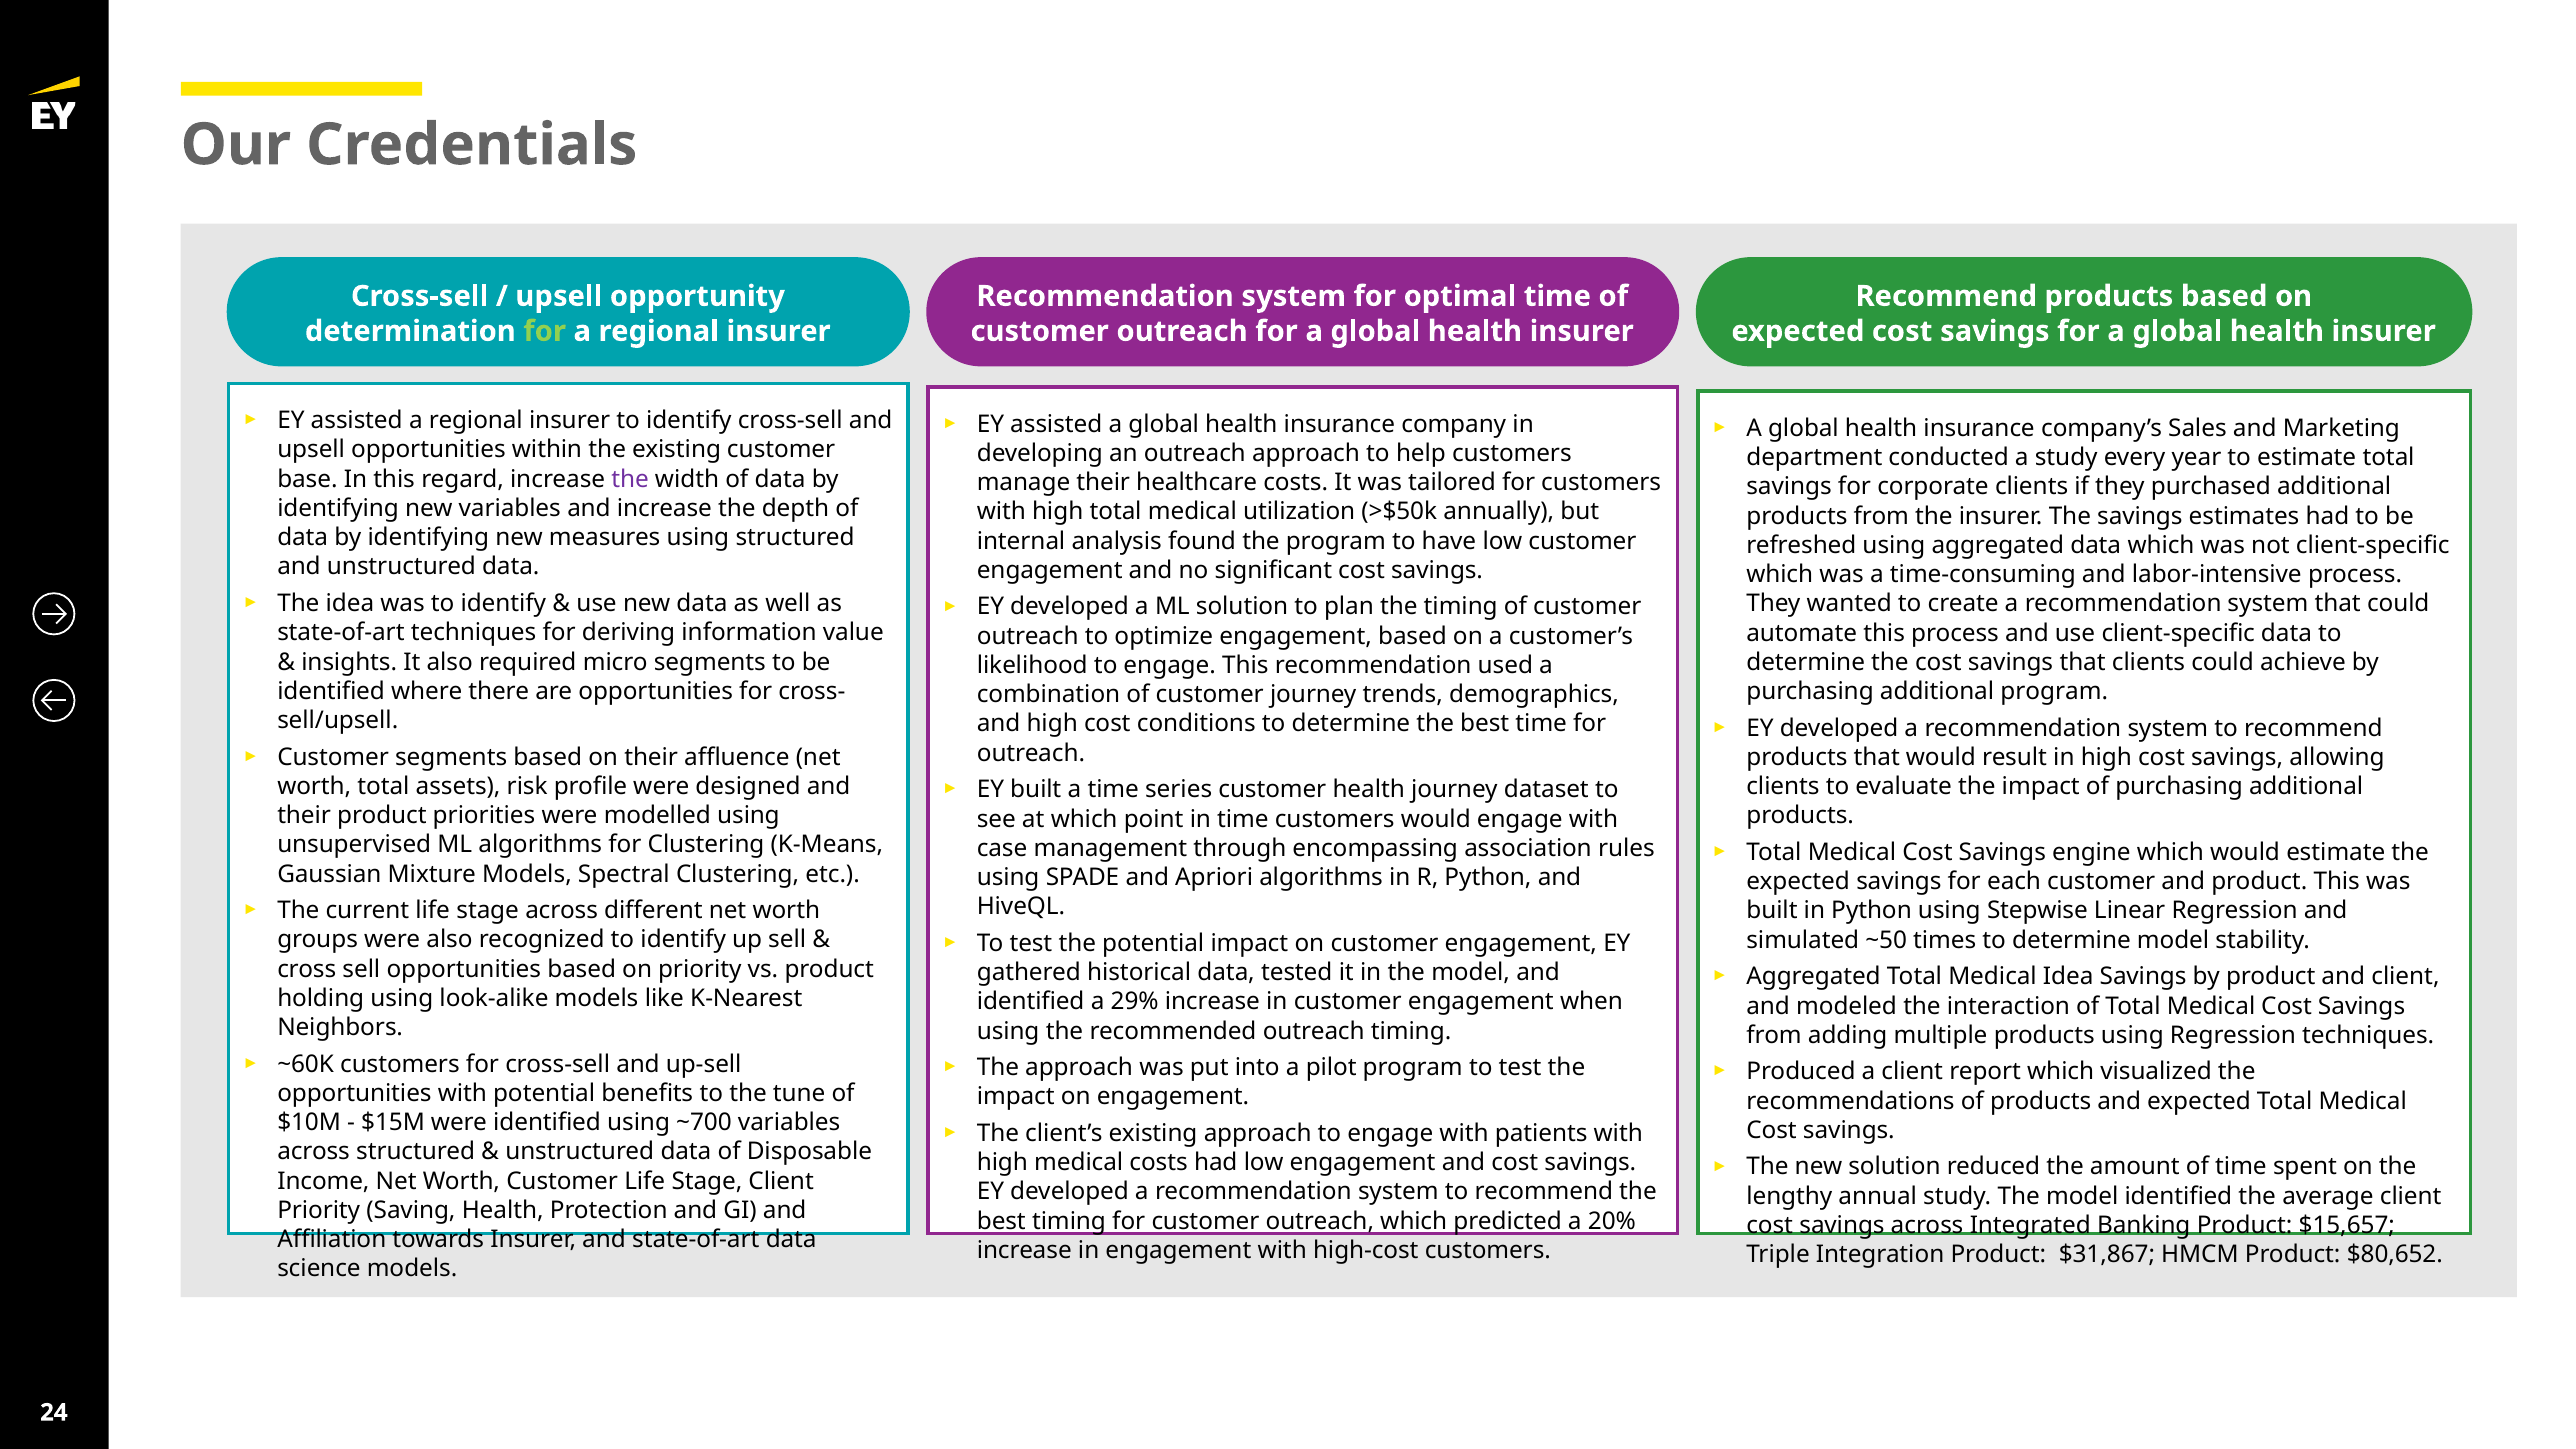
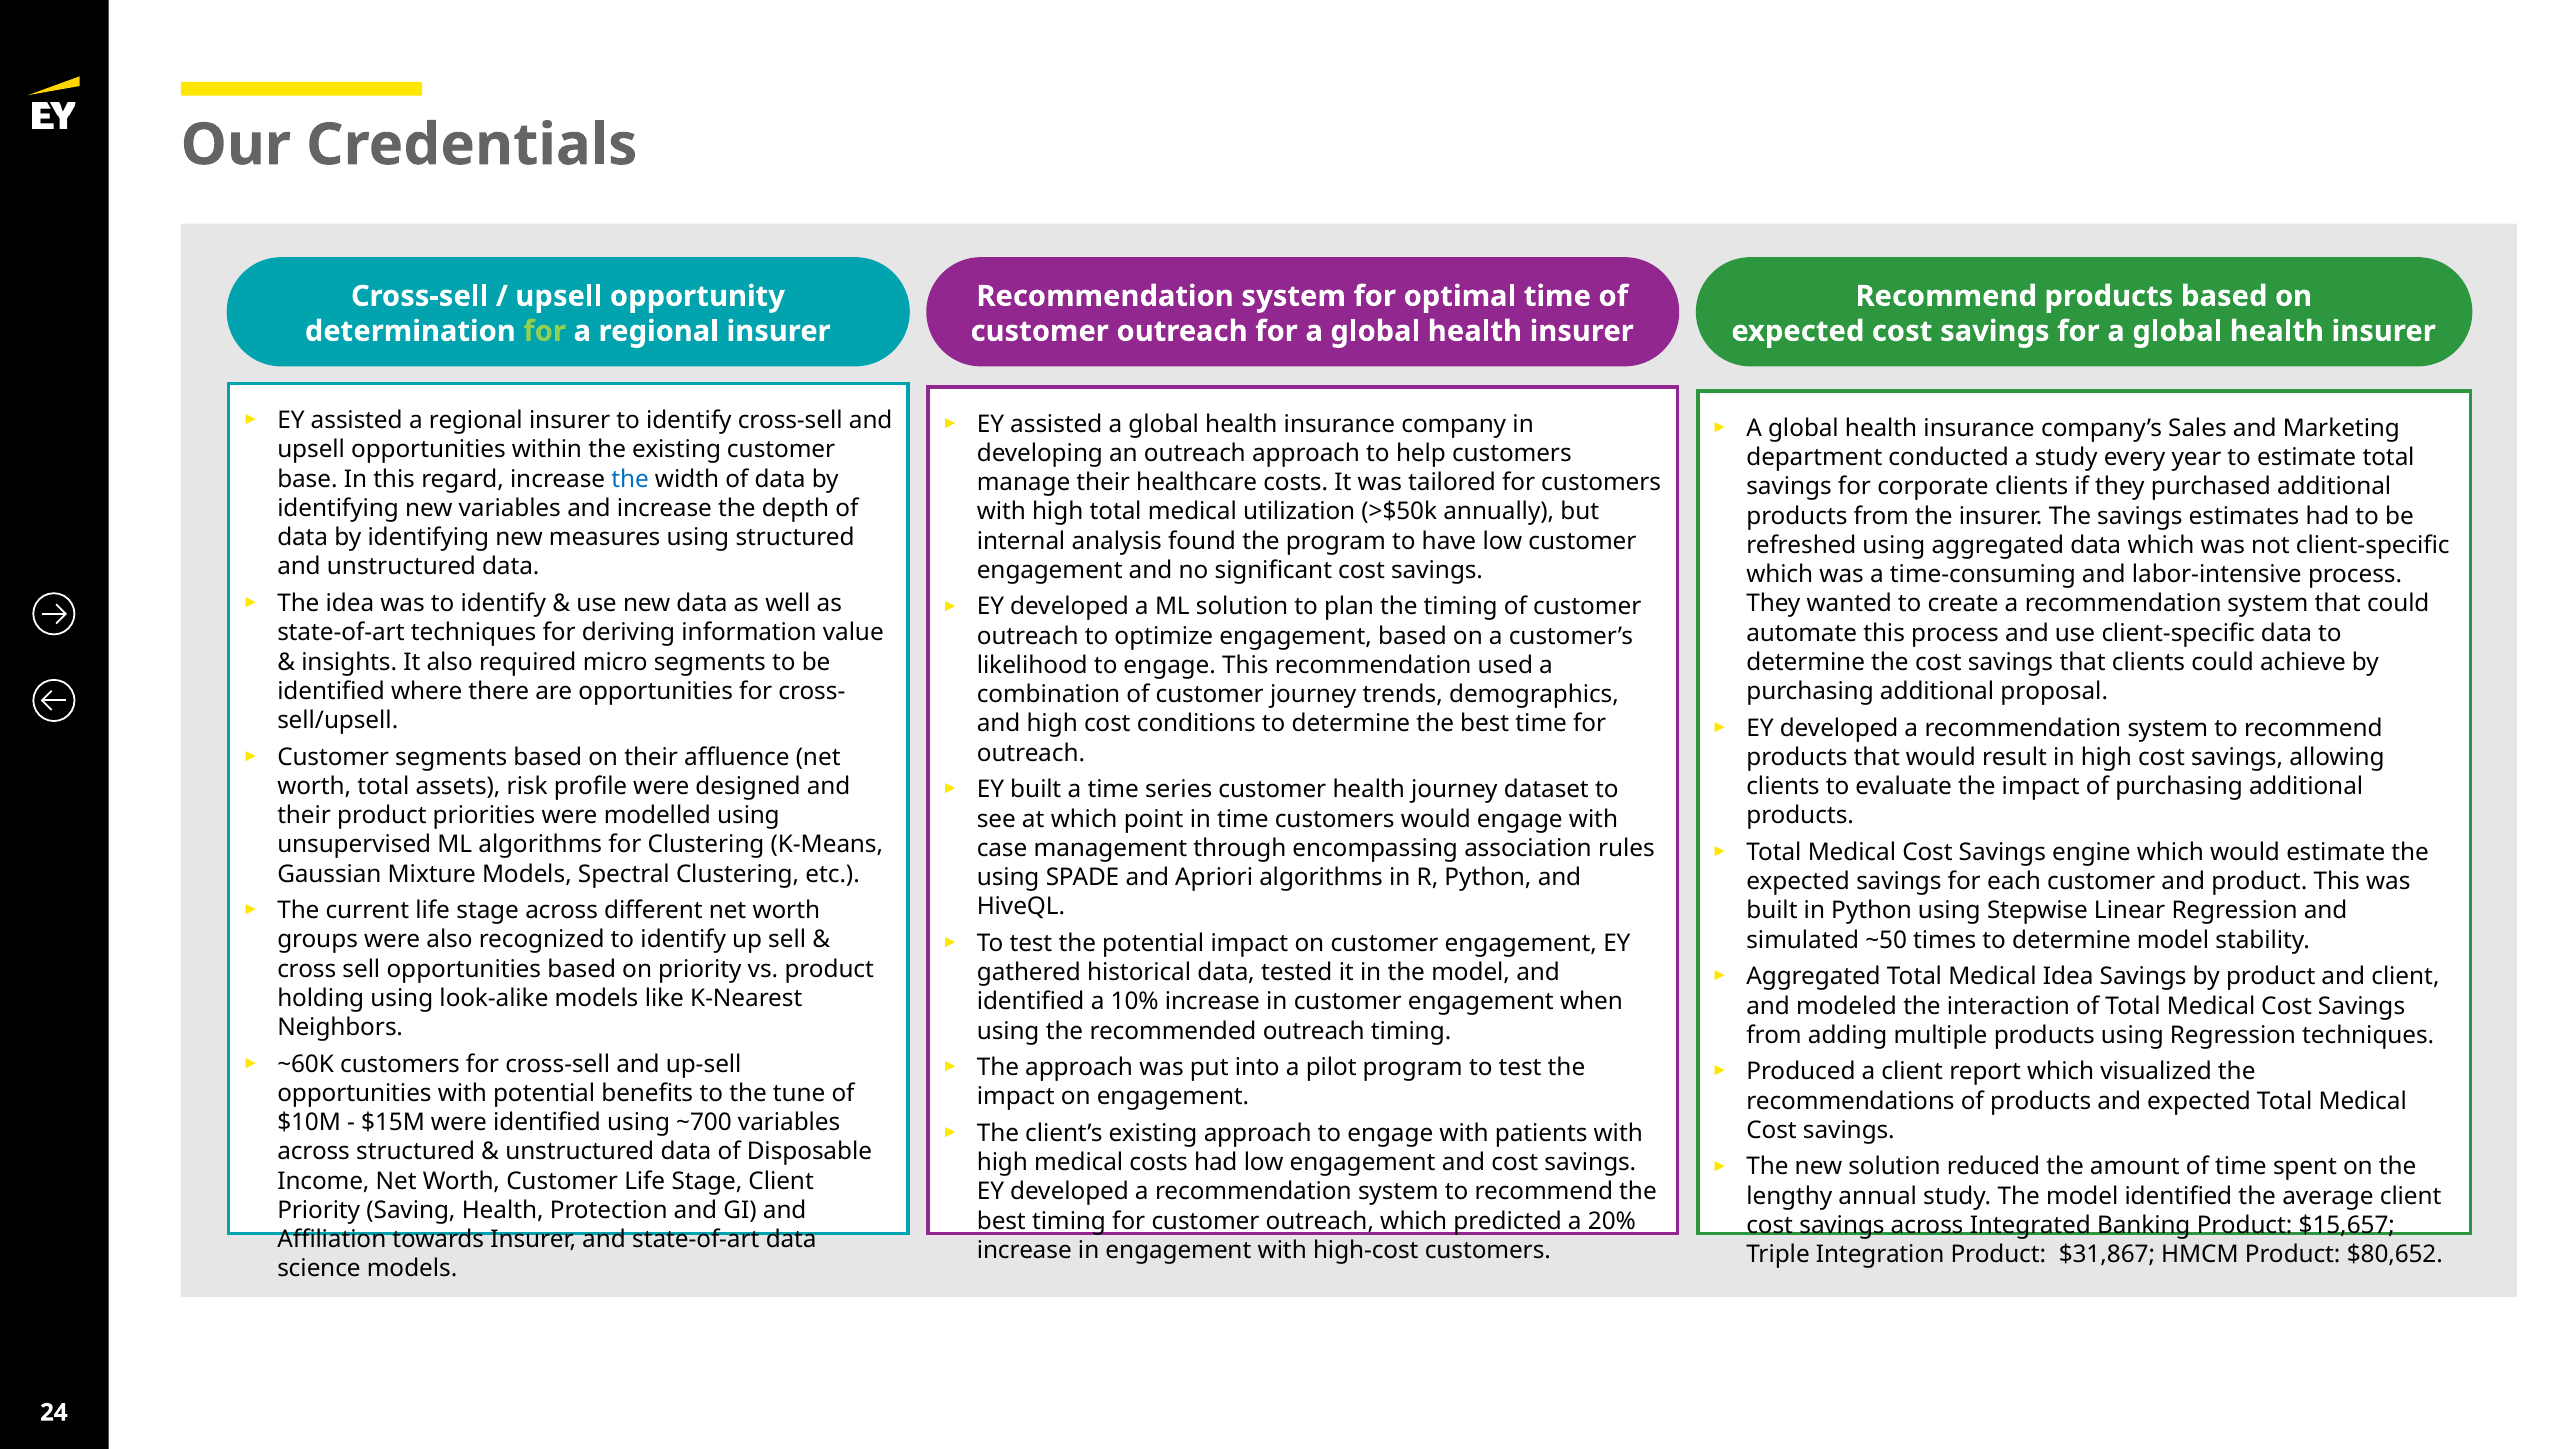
the colour: purple -> blue (630, 479)
additional program: program -> proposal (2054, 692)
29%: 29% -> 10% (1135, 1002)
